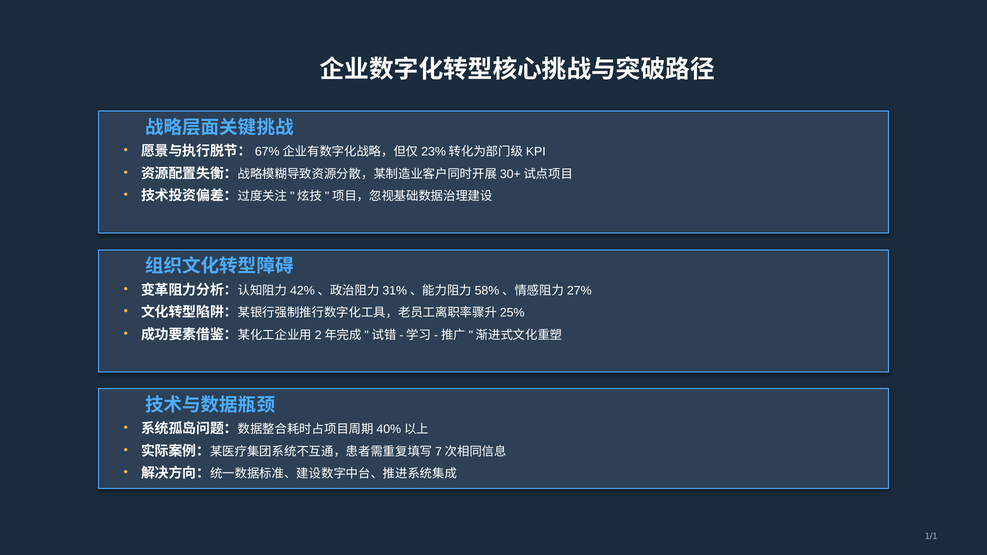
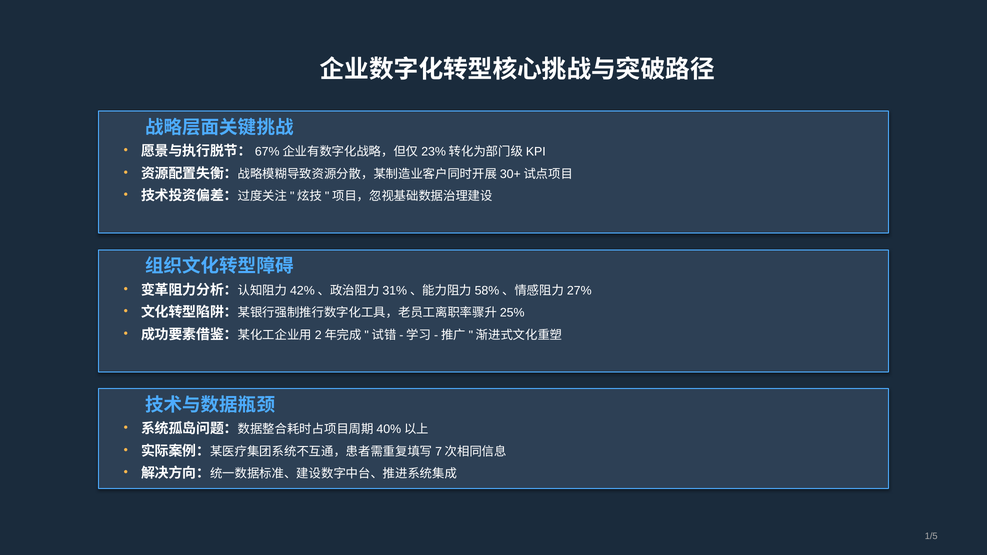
1/1: 1/1 -> 1/5 (931, 537)
